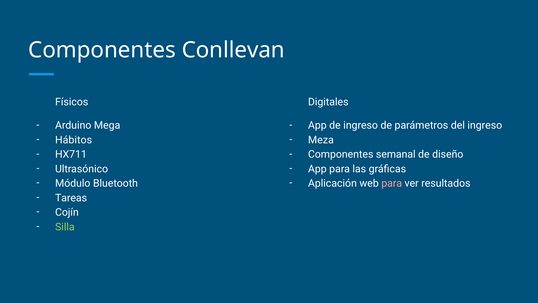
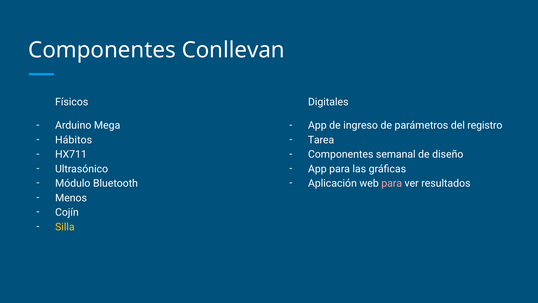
del ingreso: ingreso -> registro (485, 125)
Meza: Meza -> Tarea (321, 140)
Tareas: Tareas -> Menos (71, 198)
Silla colour: light green -> yellow (65, 227)
